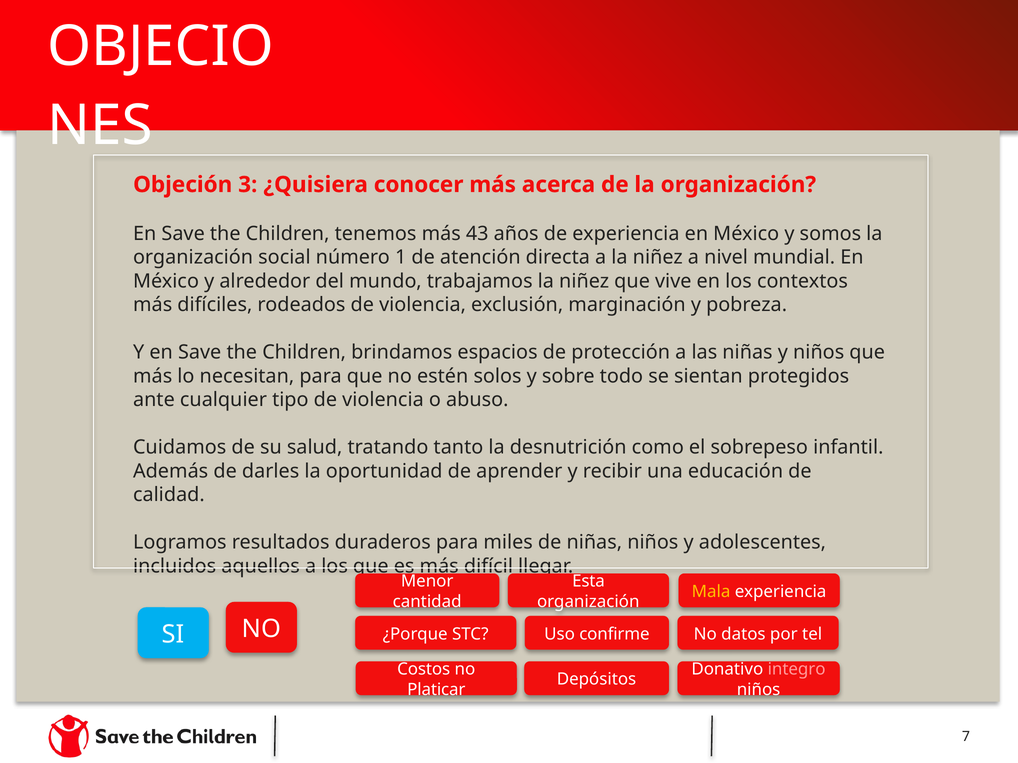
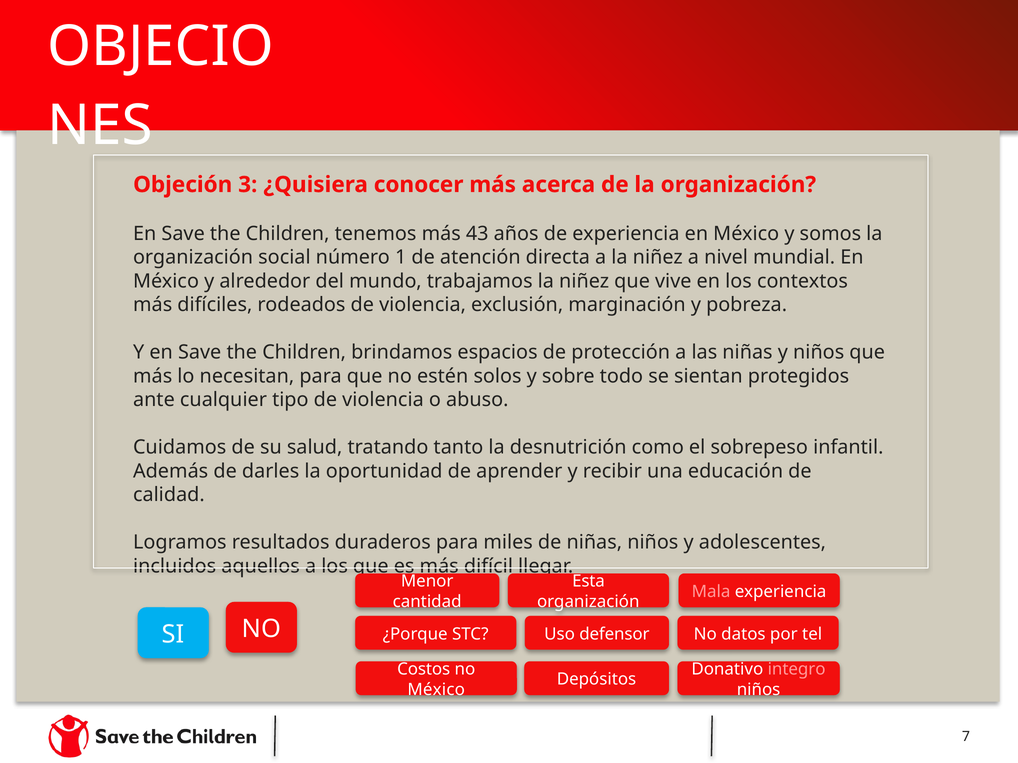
Mala colour: yellow -> pink (711, 592)
confirme: confirme -> defensor (614, 634)
Platicar: Platicar -> México (436, 690)
